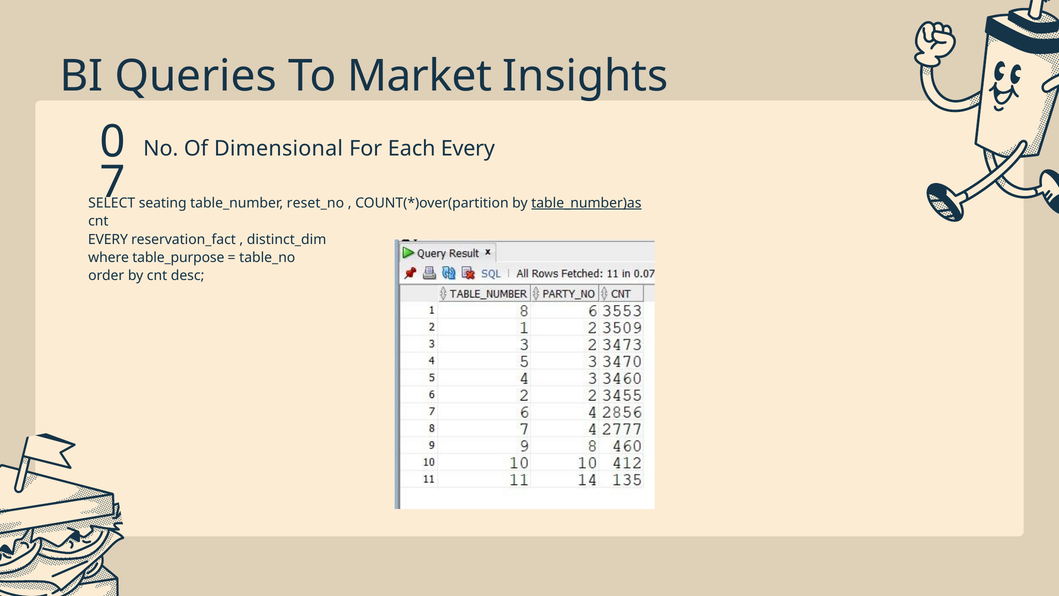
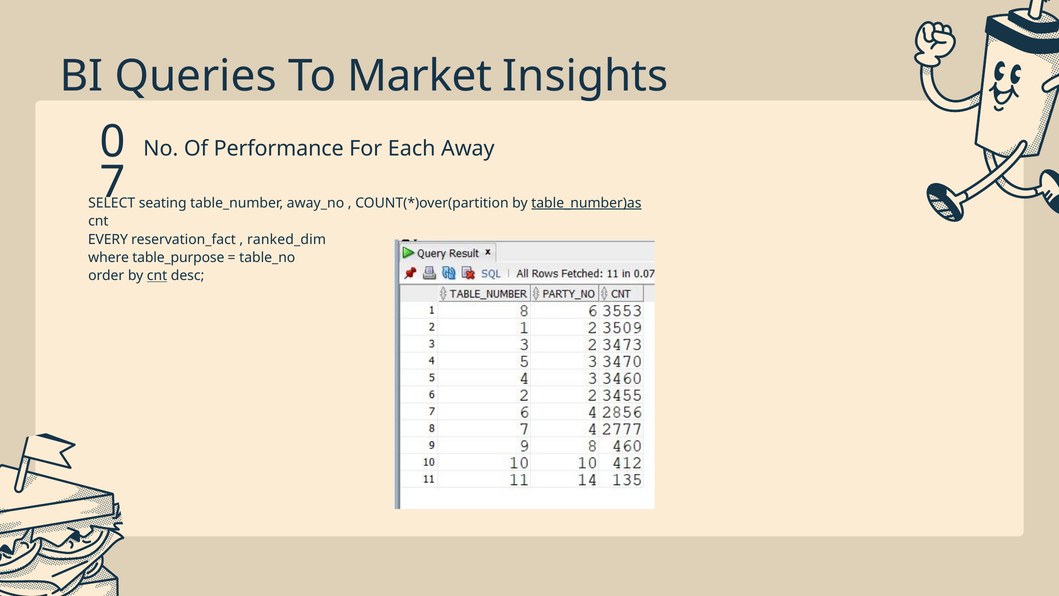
Dimensional: Dimensional -> Performance (279, 149)
Each Every: Every -> Away (468, 149)
reset_no: reset_no -> away_no (315, 203)
distinct_dim: distinct_dim -> ranked_dim (287, 239)
cnt underline: none -> present (157, 276)
